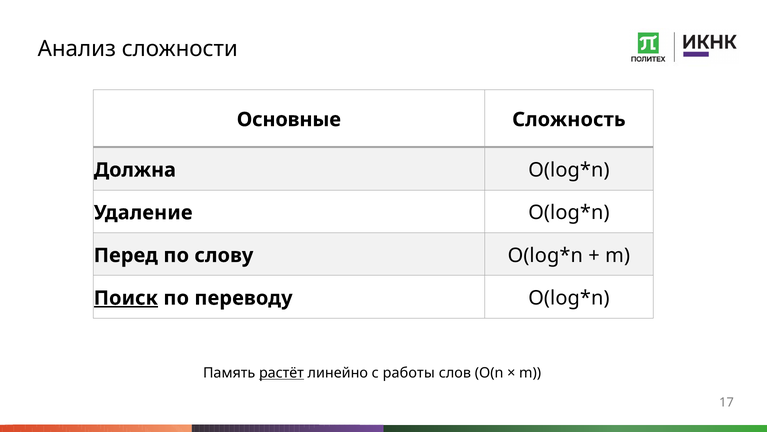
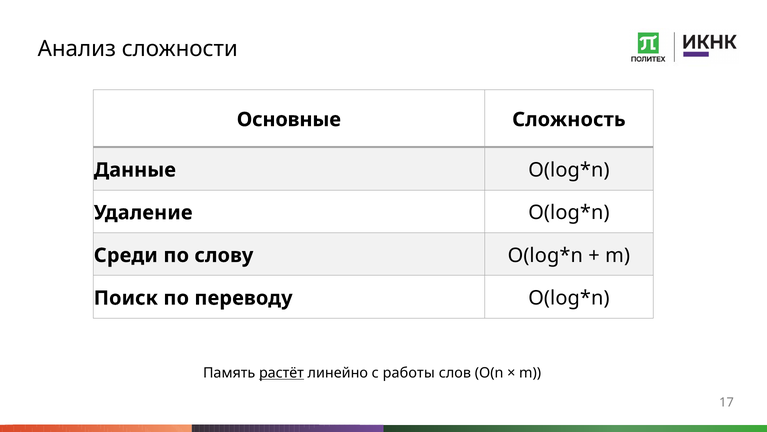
Должна: Должна -> Данные (135, 170)
Перед: Перед -> Среди (126, 255)
Поиск underline: present -> none (126, 298)
